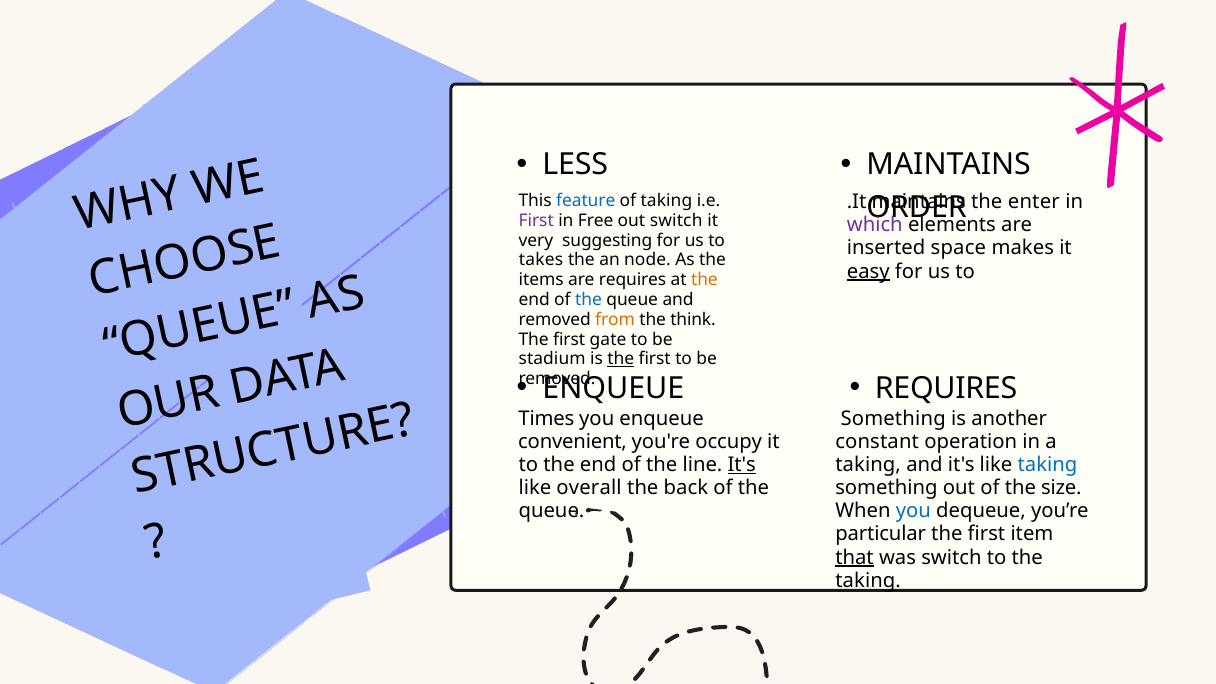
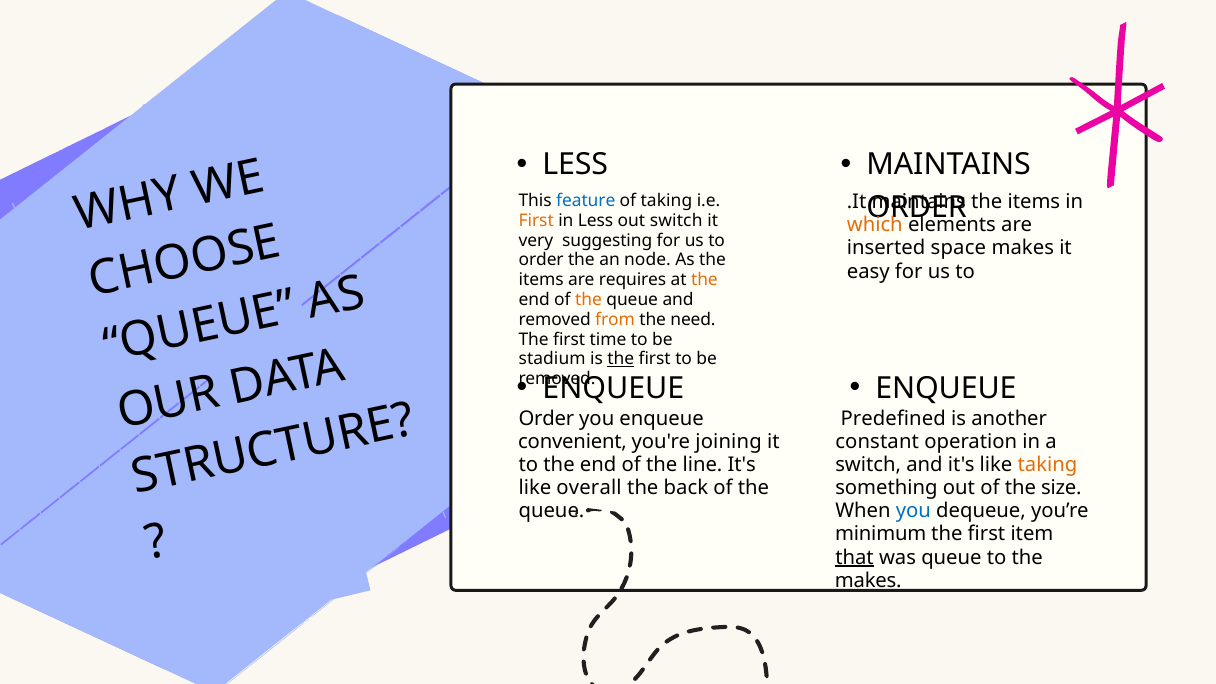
enter: enter -> items (1034, 202)
First colour: purple -> orange (536, 221)
in Free: Free -> Less (596, 221)
which colour: purple -> orange (875, 225)
takes: takes -> order (541, 260)
easy underline: present -> none (868, 271)
the colour: blue -> orange (589, 300)
think: think -> need (693, 320)
gate: gate -> time (608, 339)
REQUIRES: REQUIRES -> ENQUEUE (946, 388)
Times: Times -> Order (546, 419)
Something: Something -> Predefined (893, 419)
occupy: occupy -> joining (729, 442)
It's underline: present -> none (742, 465)
taking: taking -> switch (868, 465)
taking colour: blue -> orange (1048, 465)
particular: particular -> minimum (881, 534)
was switch: switch -> queue (951, 557)
taking: taking -> makes (868, 580)
